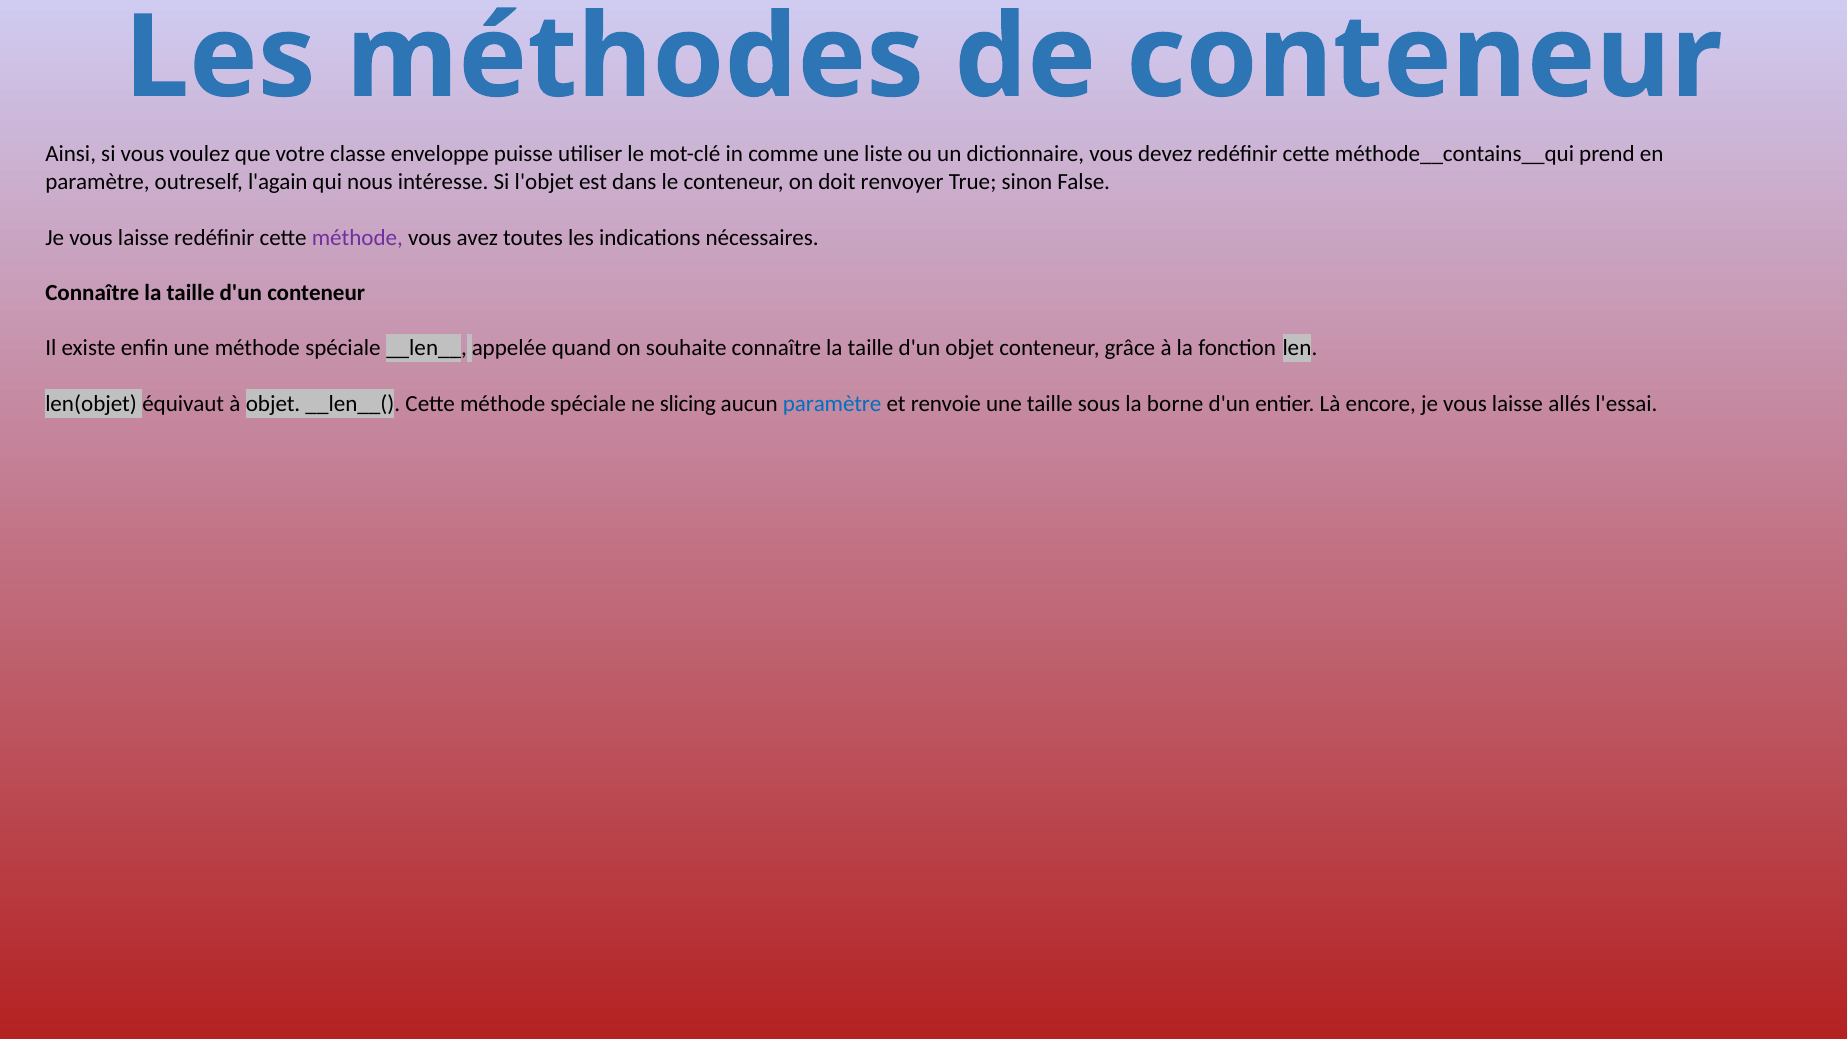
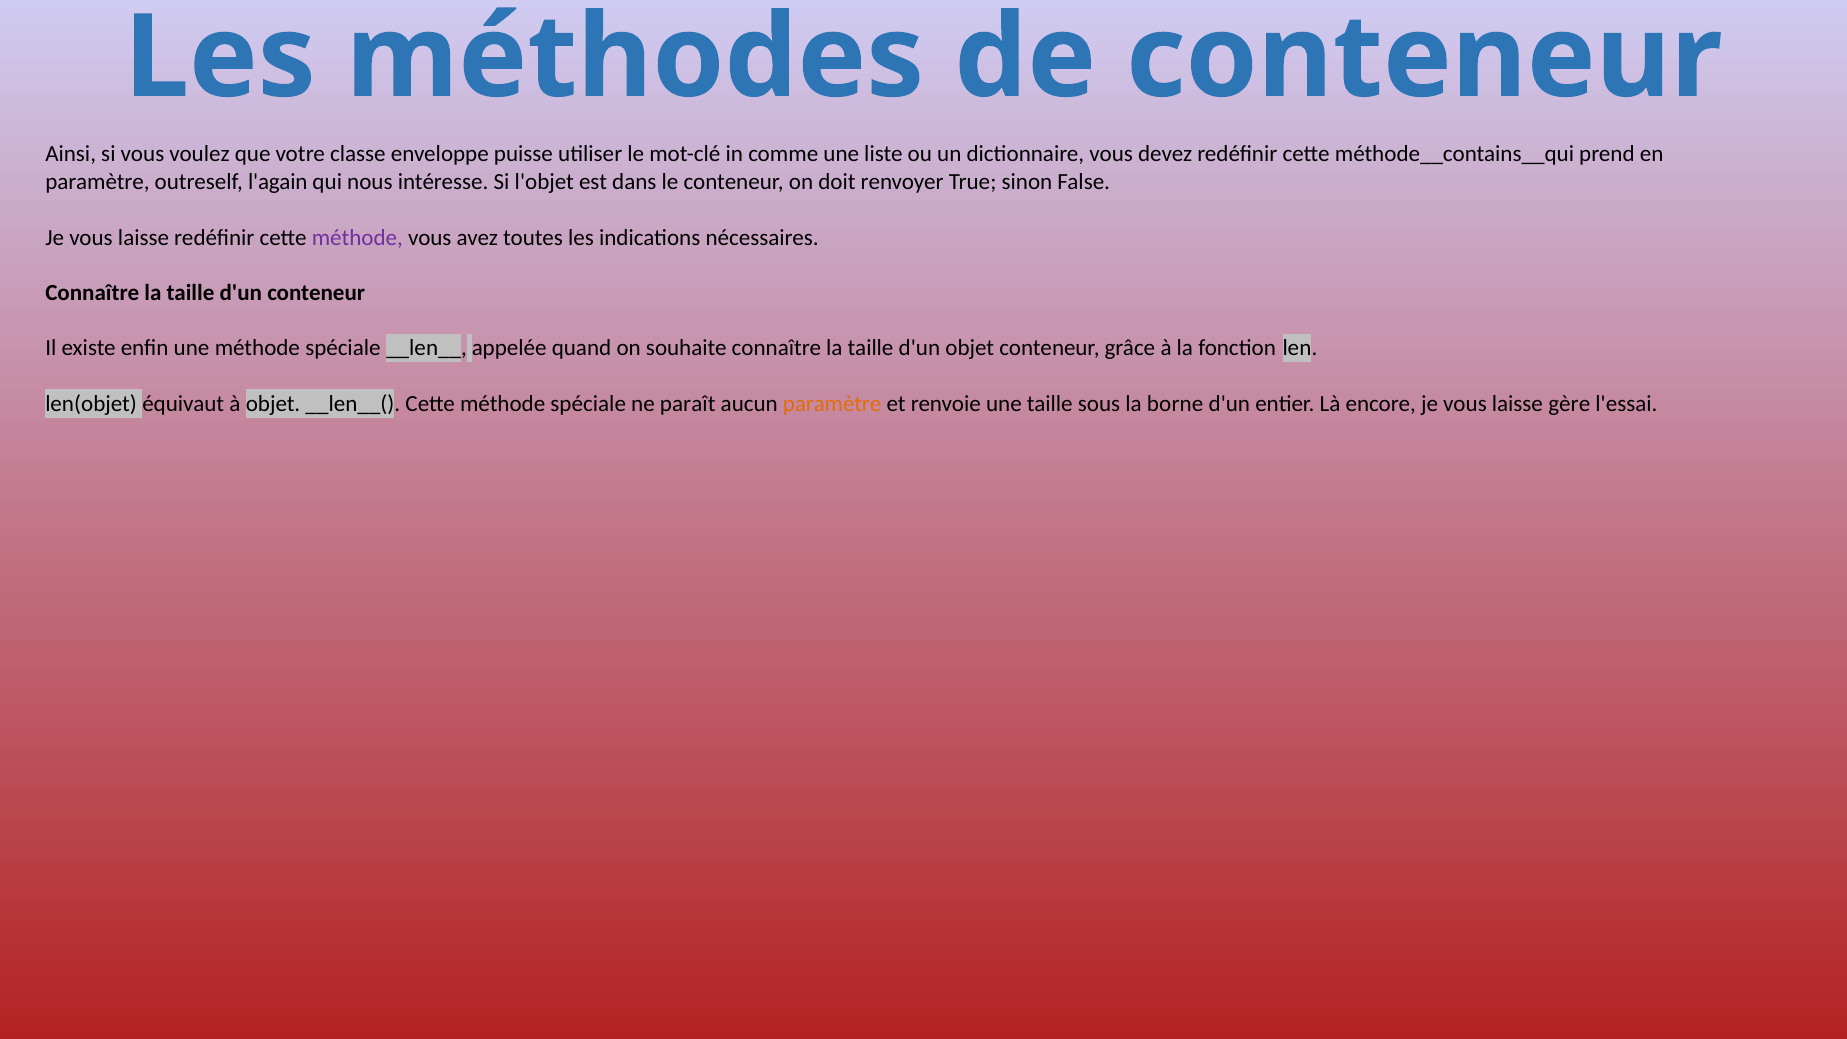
slicing: slicing -> paraît (688, 404)
paramètre colour: blue -> orange (832, 404)
allés: allés -> gère (1569, 404)
